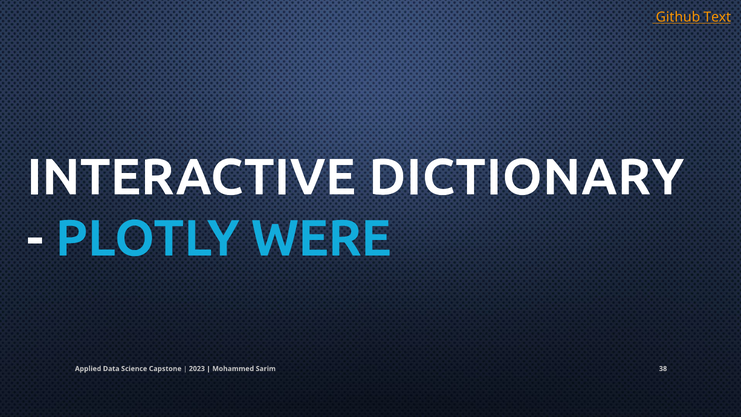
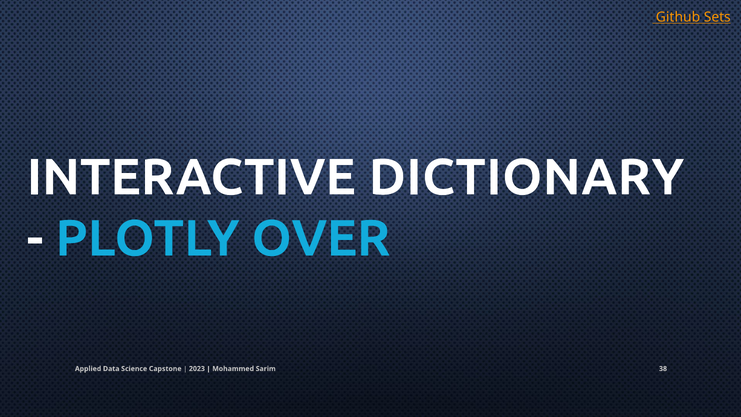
Text: Text -> Sets (717, 17)
WERE: WERE -> OVER (321, 239)
